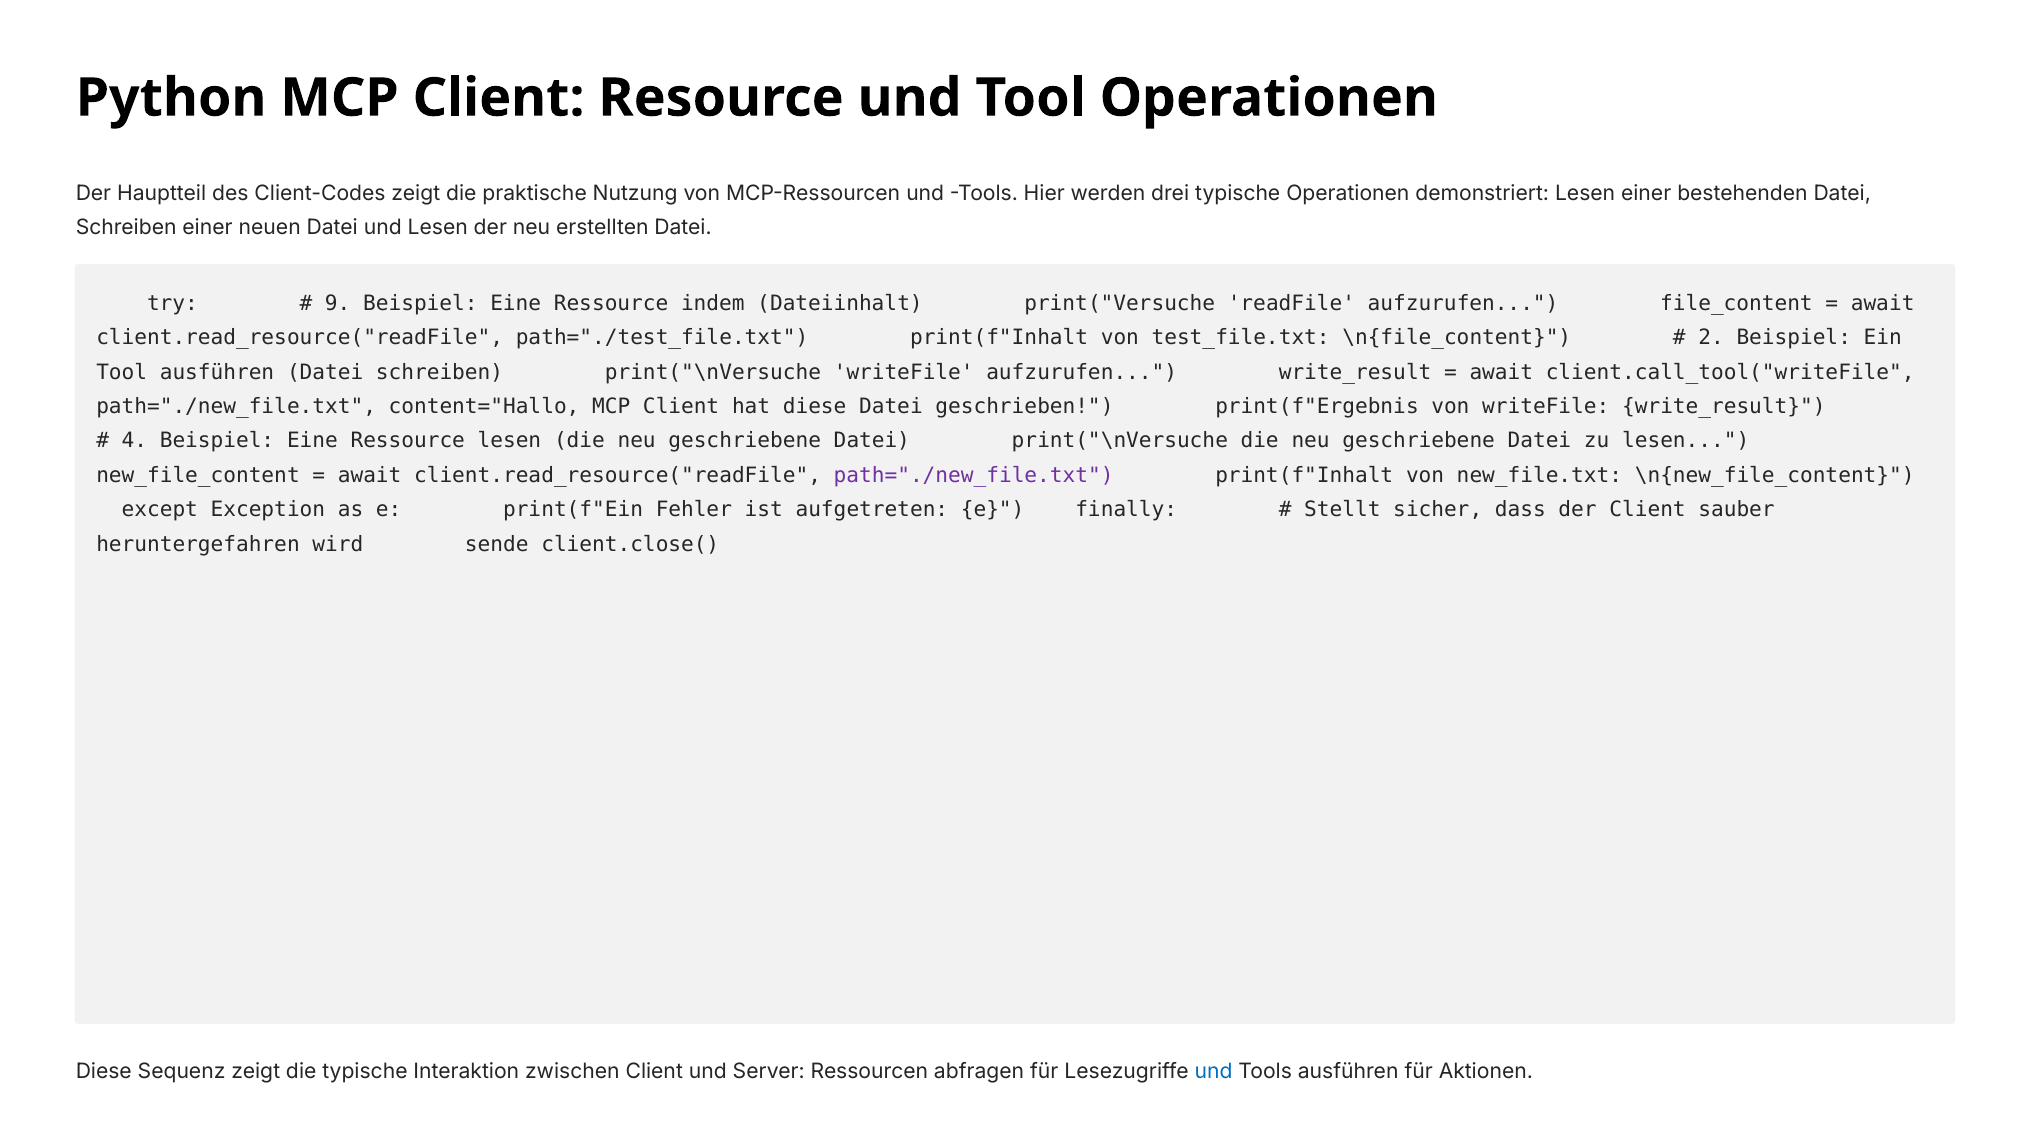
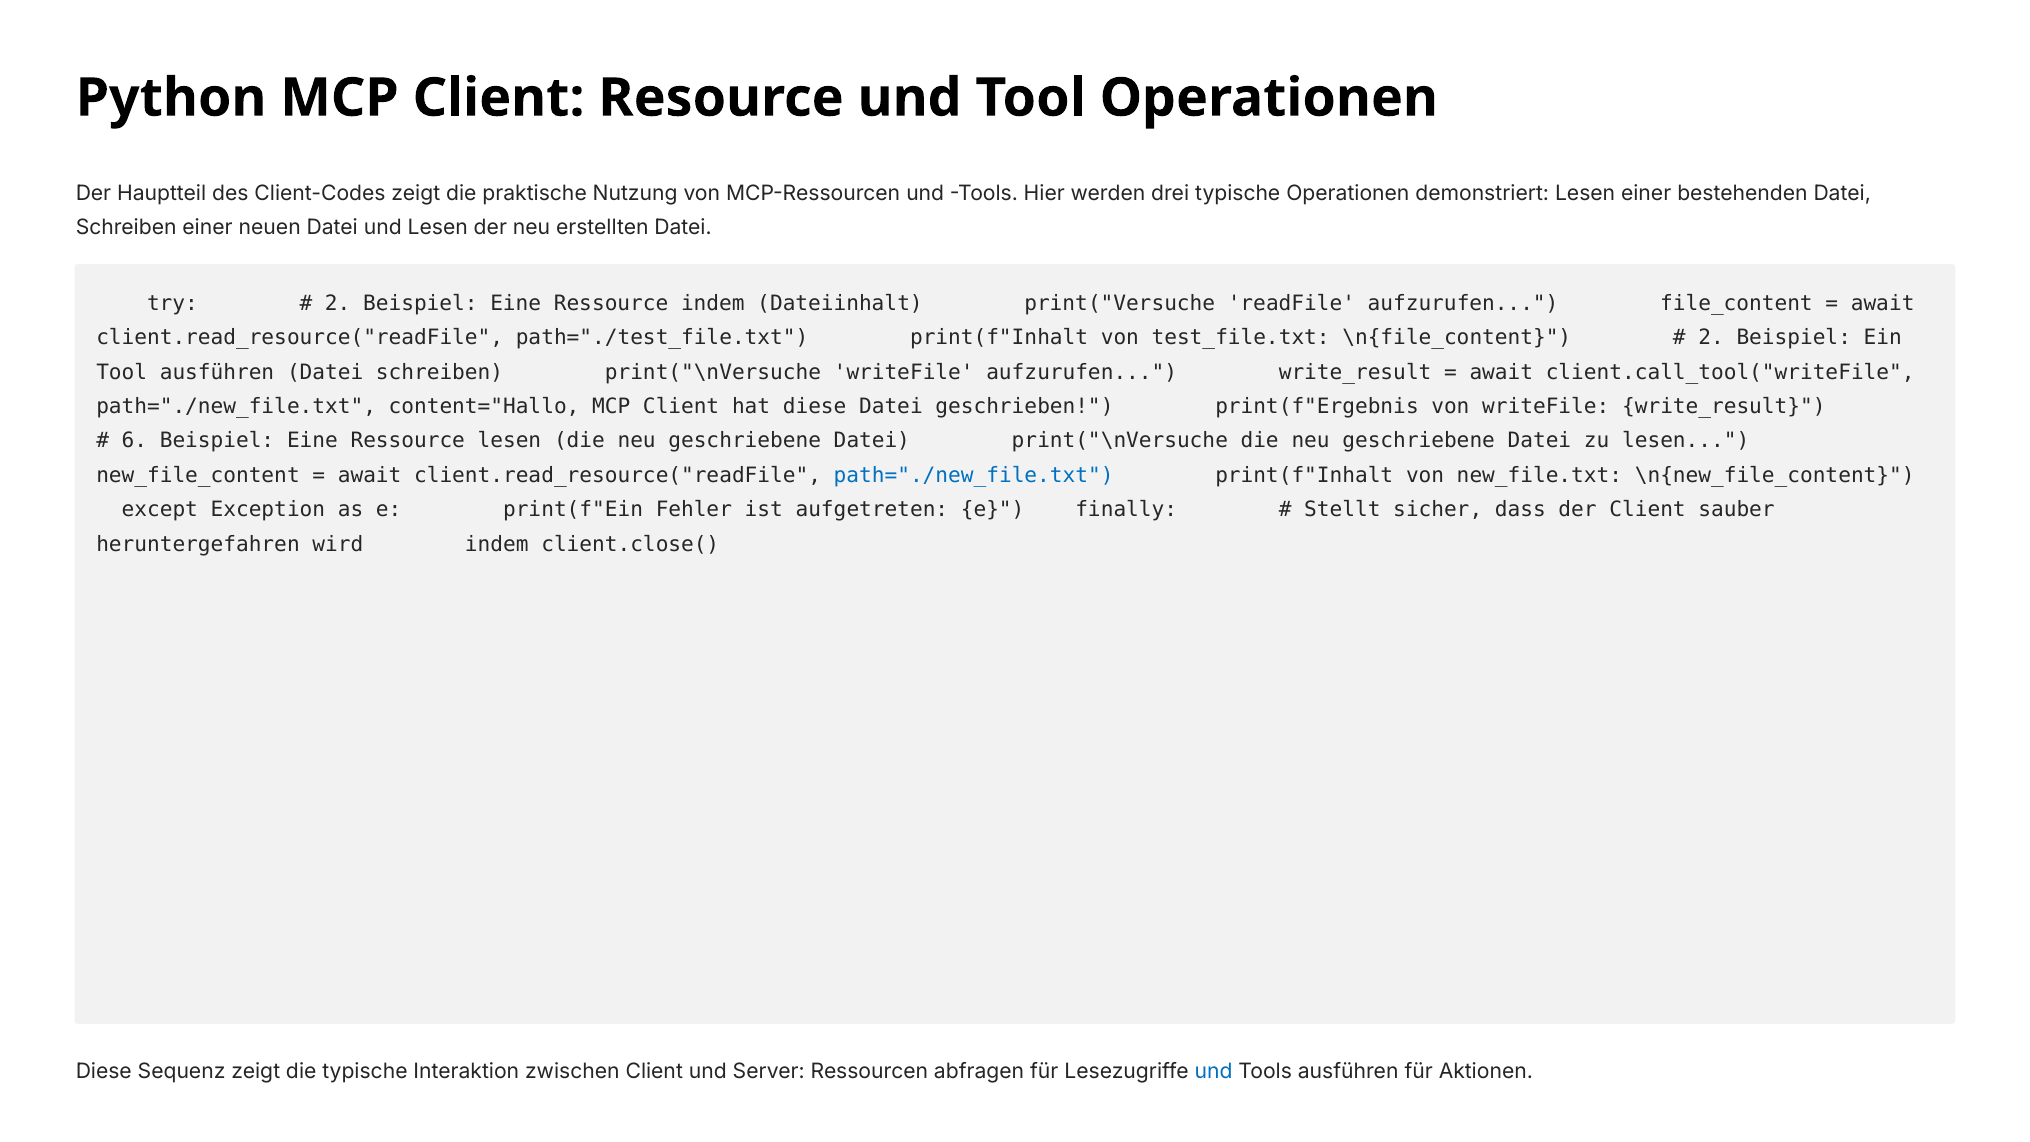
9: 9 -> 2 (338, 303)
4: 4 -> 6 (134, 441)
path="./new_file.txt colour: purple -> blue (974, 475)
wird sende: sende -> indem (497, 544)
